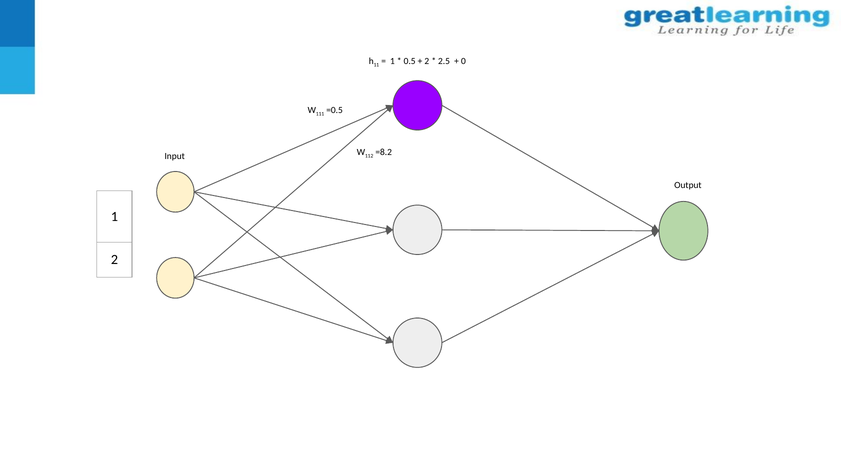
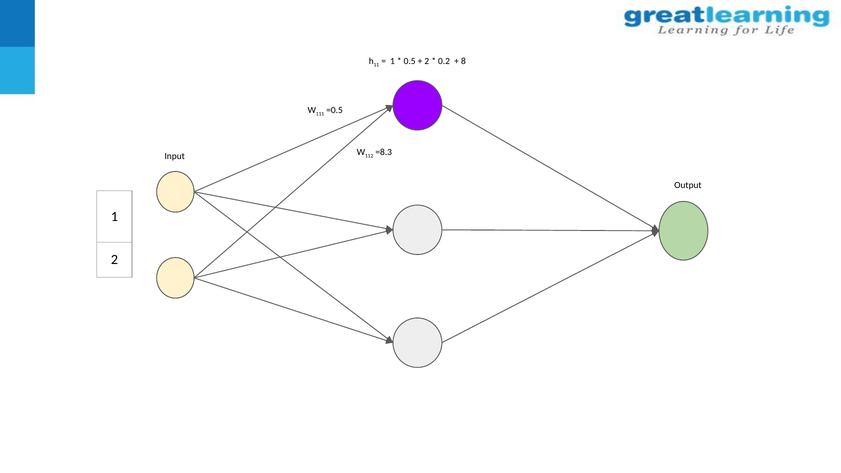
2.5: 2.5 -> 0.2 (444, 61)
0: 0 -> 8 (463, 61)
=8.2: =8.2 -> =8.3 (384, 152)
